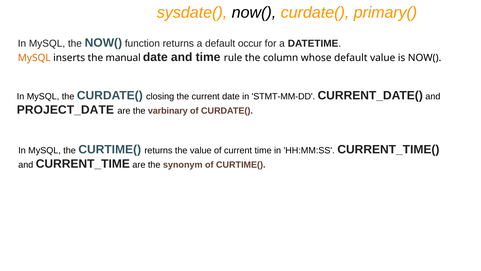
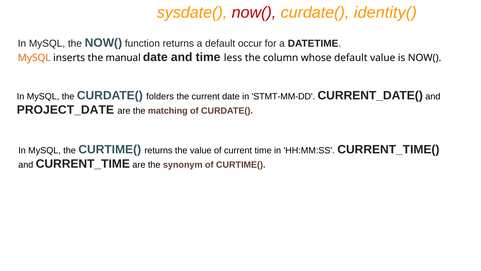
now( colour: black -> red (254, 13)
primary(: primary( -> identity( (385, 13)
rule: rule -> less (233, 58)
closing: closing -> folders (160, 96)
varbinary: varbinary -> matching (168, 111)
